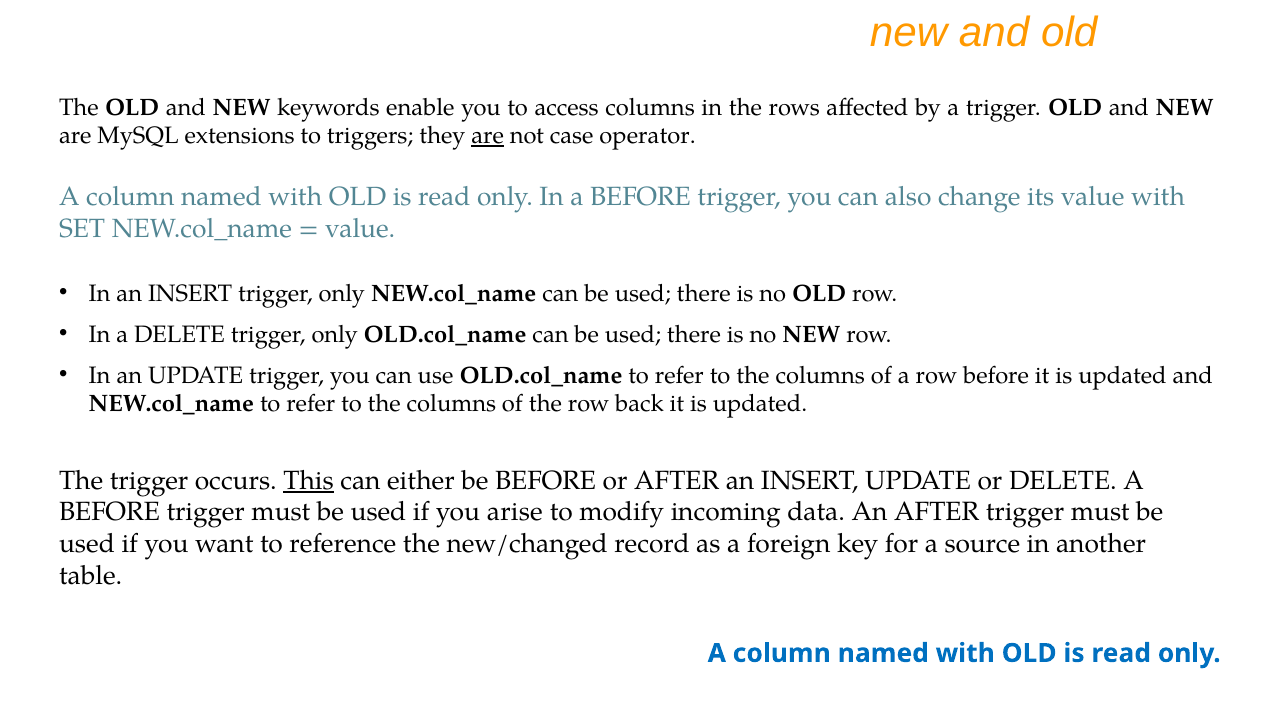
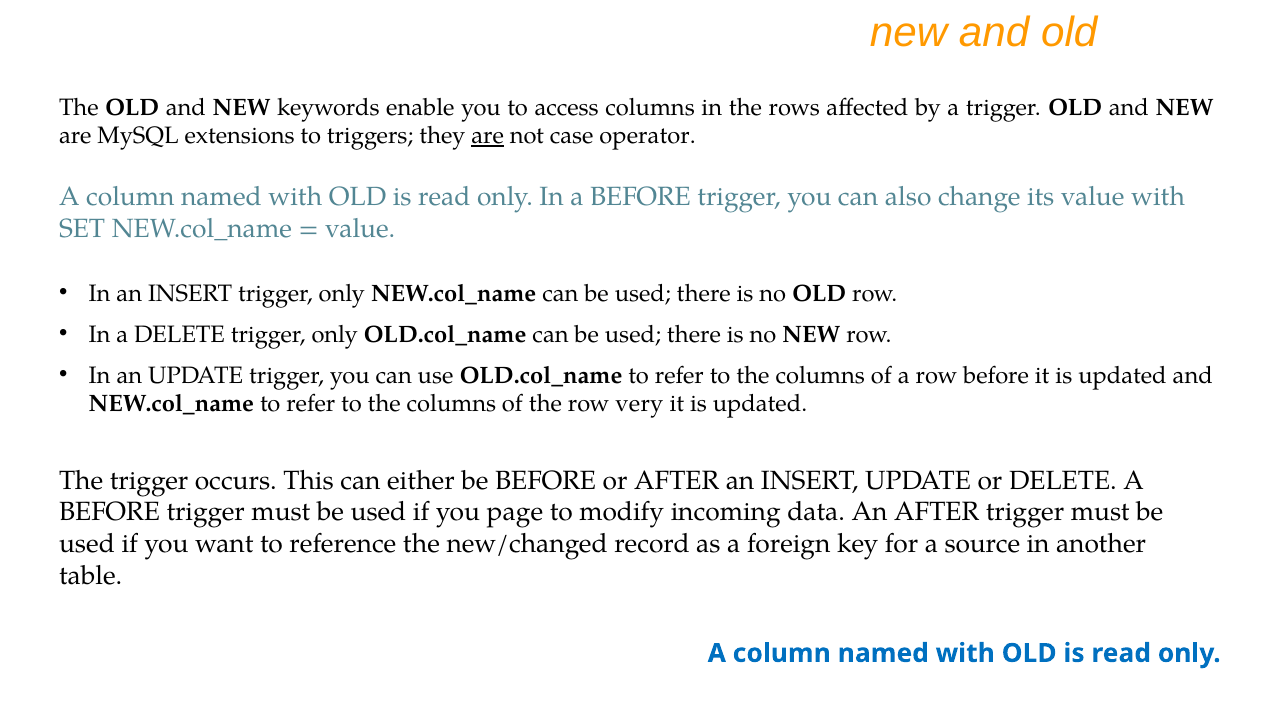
back: back -> very (639, 404)
This underline: present -> none (309, 481)
arise: arise -> page (515, 513)
